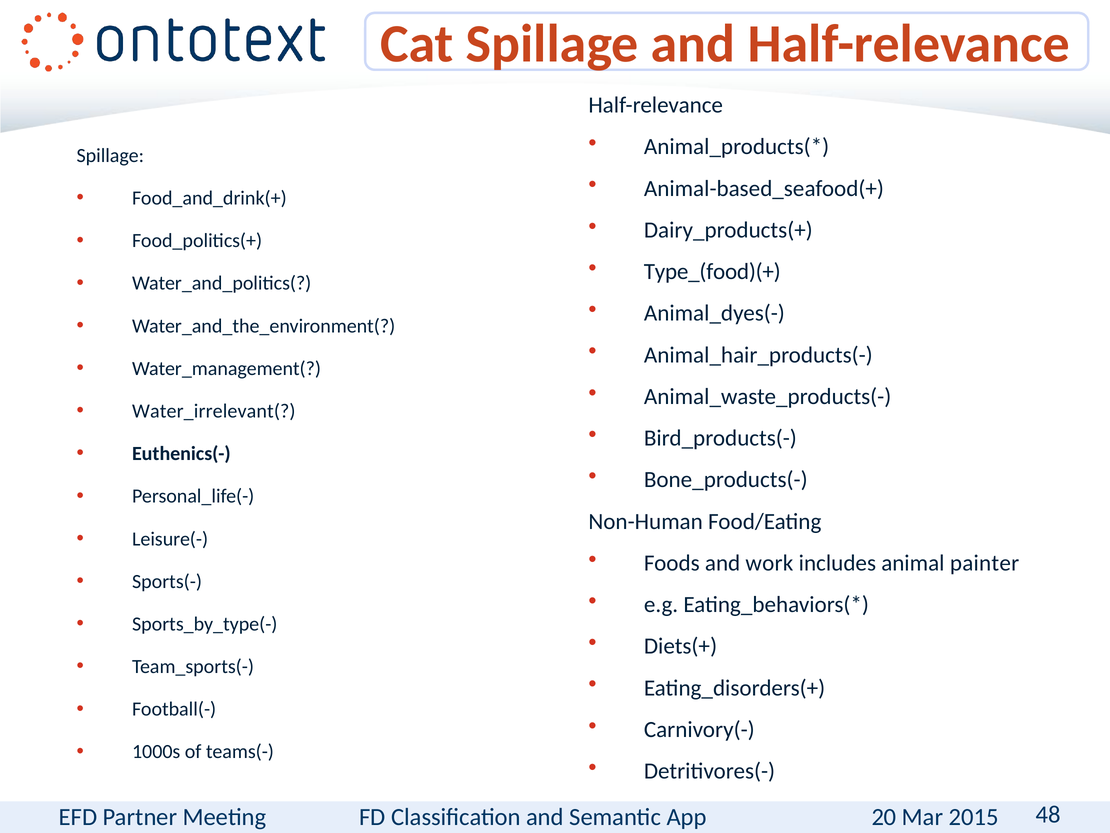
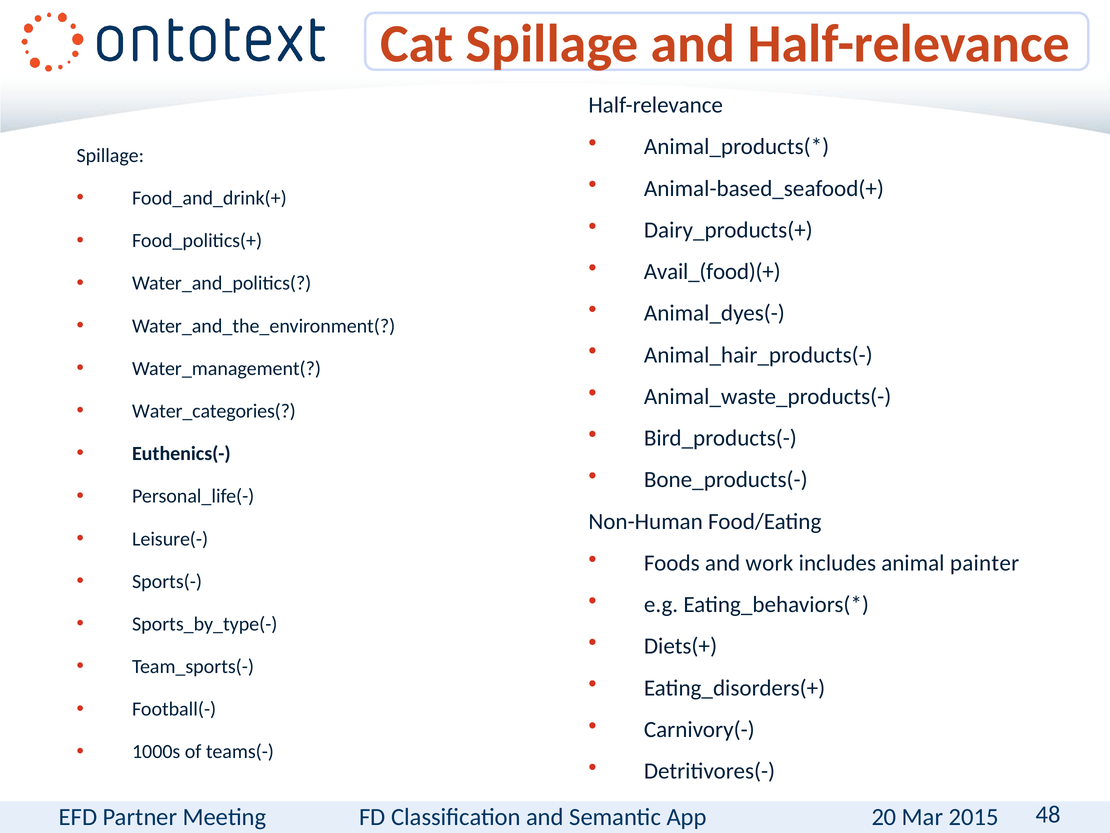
Type_(food)(+: Type_(food)(+ -> Avail_(food)(+ (712, 272)
Water_irrelevant(: Water_irrelevant( -> Water_categories( (214, 411)
